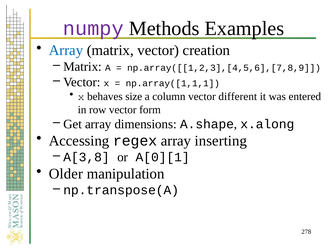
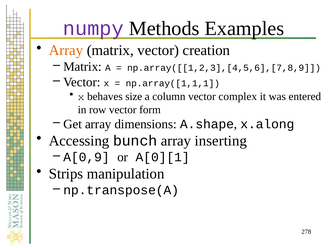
Array colour: blue -> orange (66, 50)
different: different -> complex (238, 96)
regex: regex -> bunch (135, 141)
A[3,8: A[3,8 -> A[0,9 (86, 157)
Older: Older -> Strips (66, 174)
